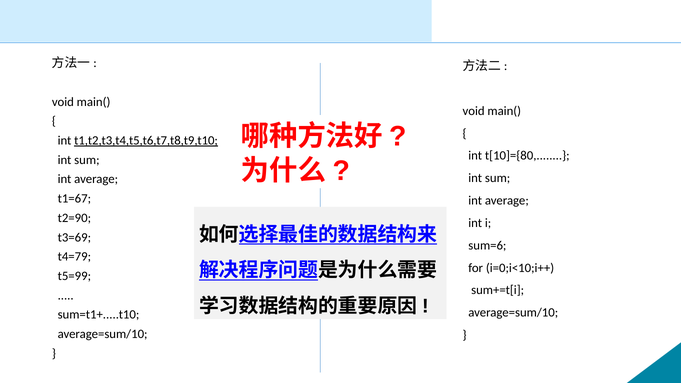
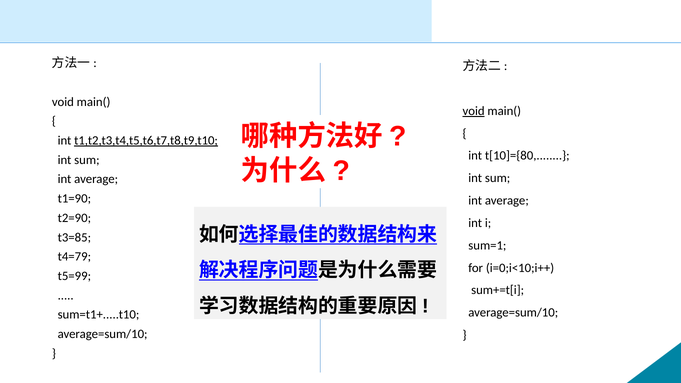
void underline: none -> present (474, 111)
t1=67: t1=67 -> t1=90 (74, 199)
t3=69: t3=69 -> t3=85 (74, 237)
sum=6: sum=6 -> sum=1 (487, 245)
